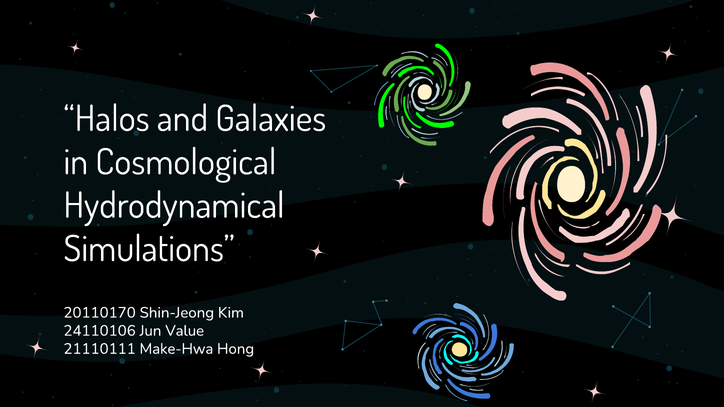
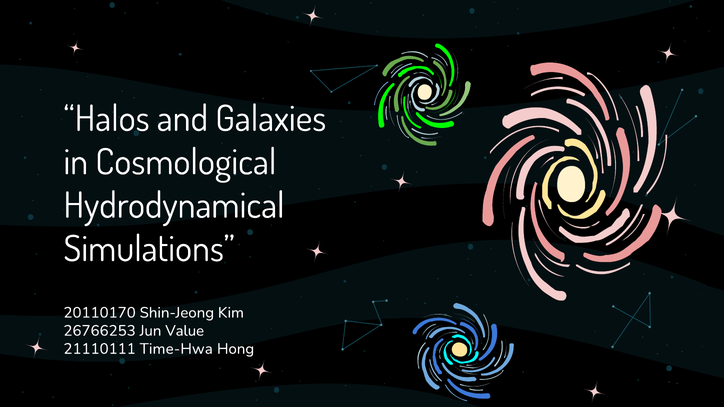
24110106: 24110106 -> 26766253 (100, 331)
Make-Hwa: Make-Hwa -> Time-Hwa (176, 349)
